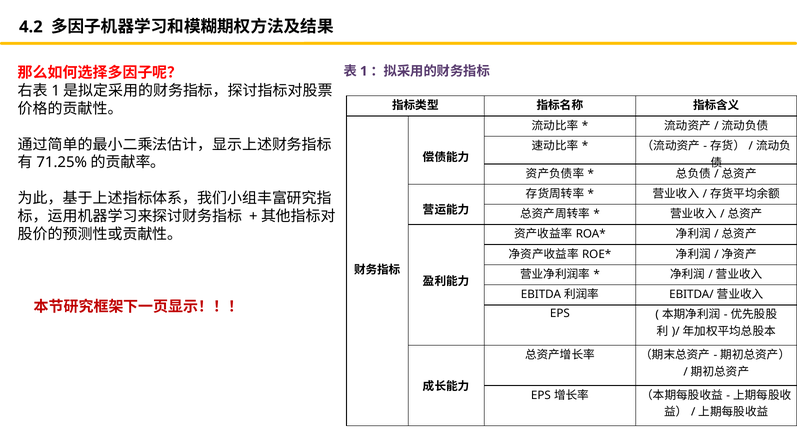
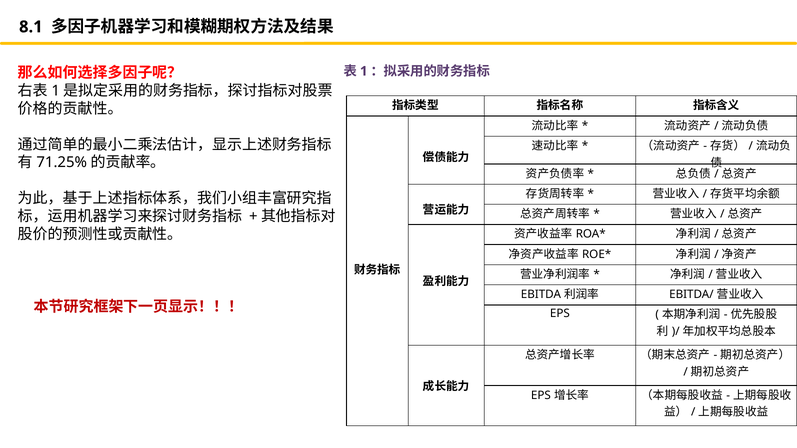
4.2: 4.2 -> 8.1 (31, 27)
